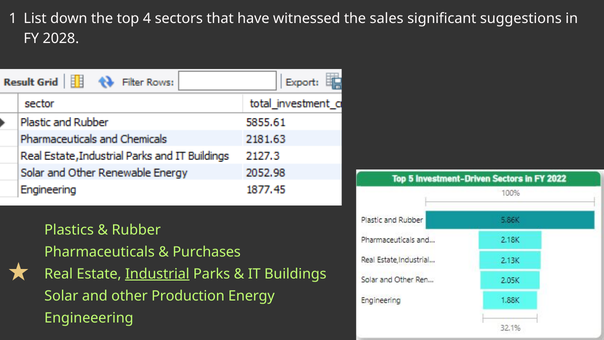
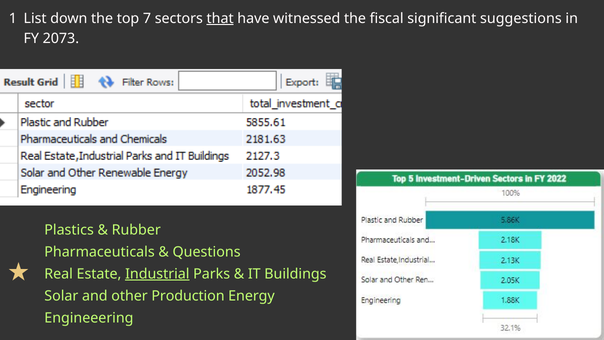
4: 4 -> 7 (147, 18)
that underline: none -> present (220, 18)
sales: sales -> fiscal (387, 18)
2028: 2028 -> 2073 (61, 38)
Purchases: Purchases -> Questions (207, 252)
